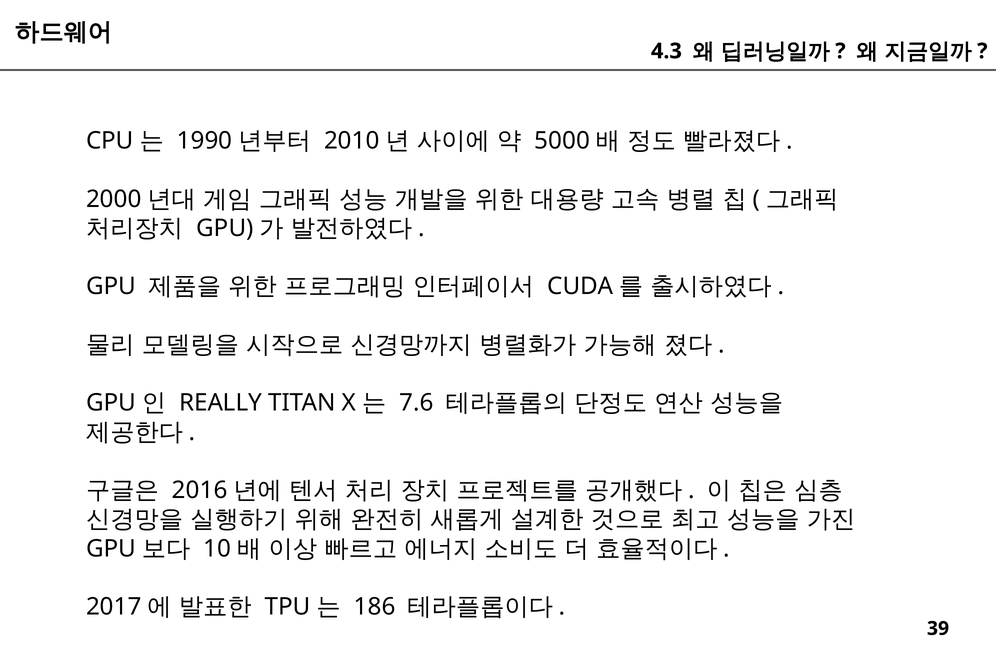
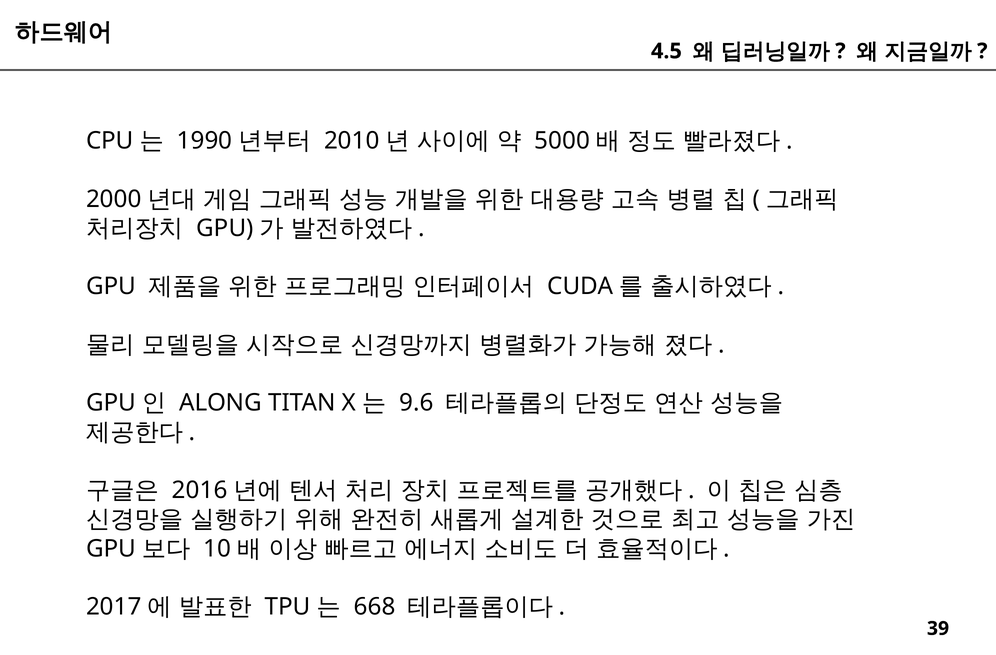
4.3: 4.3 -> 4.5 (666, 51)
REALLY: REALLY -> ALONG (221, 402)
7.6: 7.6 -> 9.6 (416, 402)
186: 186 -> 668 (375, 606)
